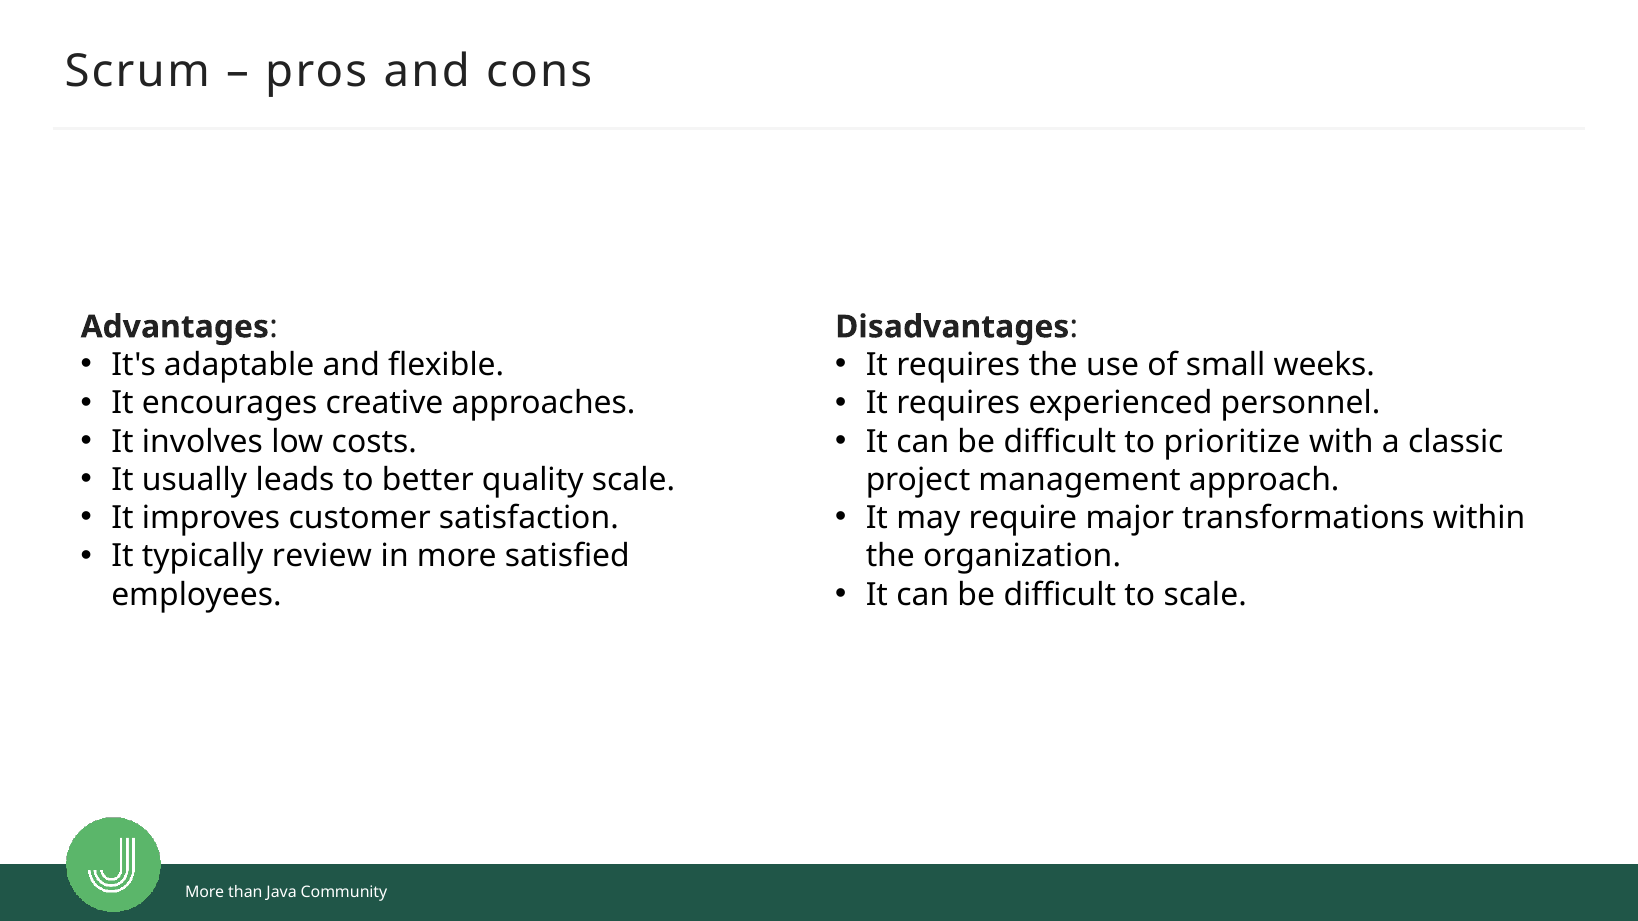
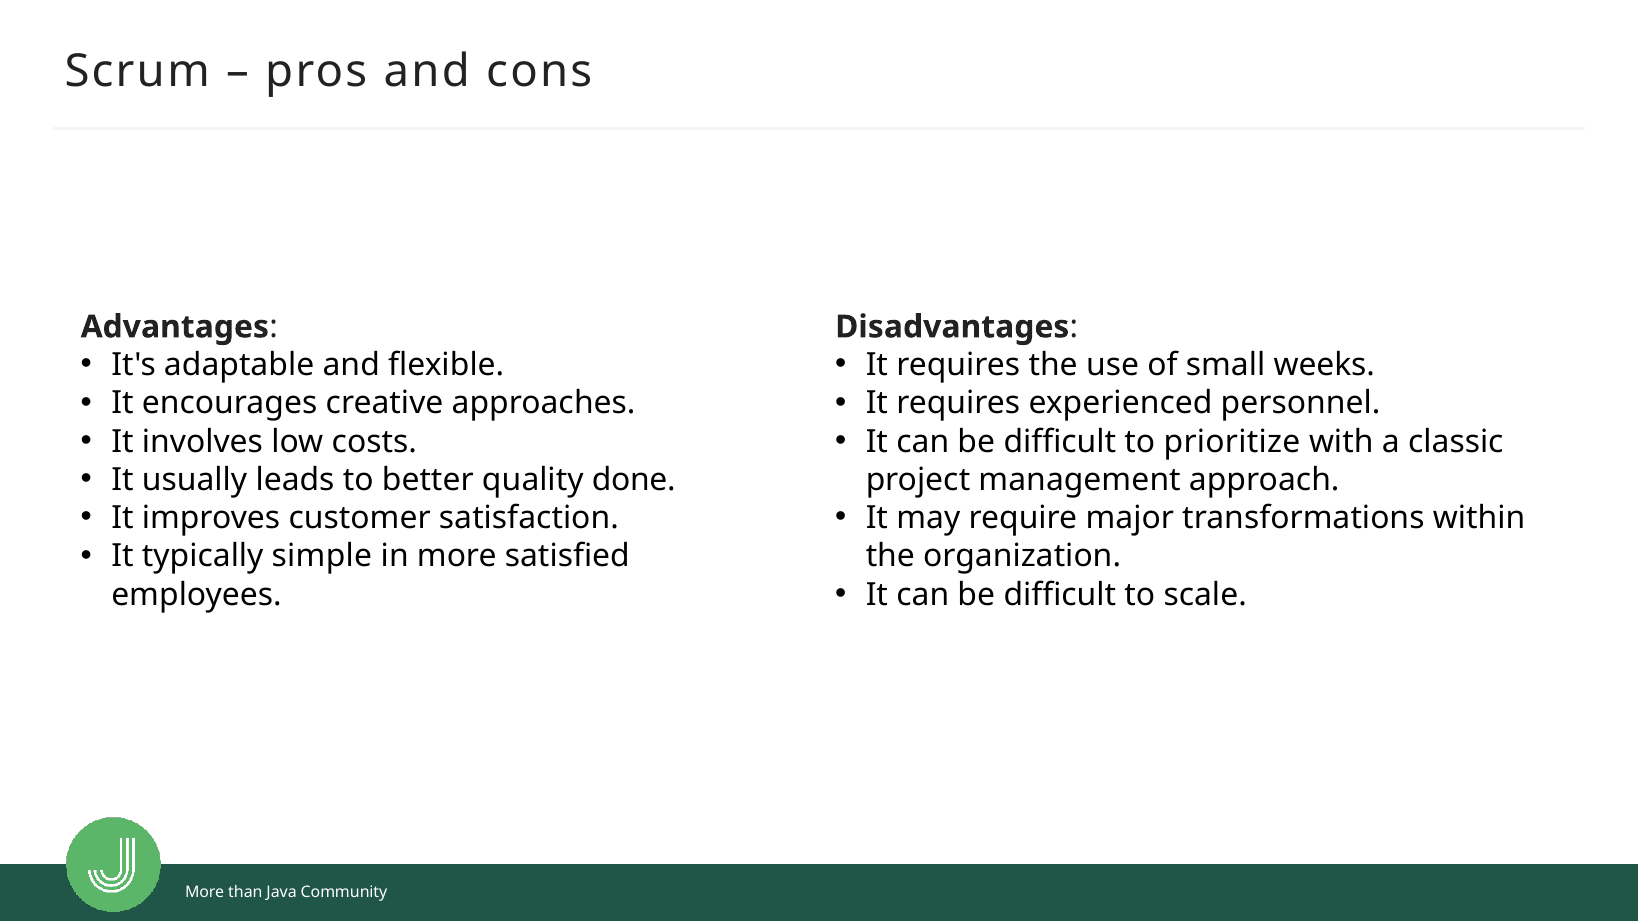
quality scale: scale -> done (634, 480)
review: review -> simple (322, 557)
